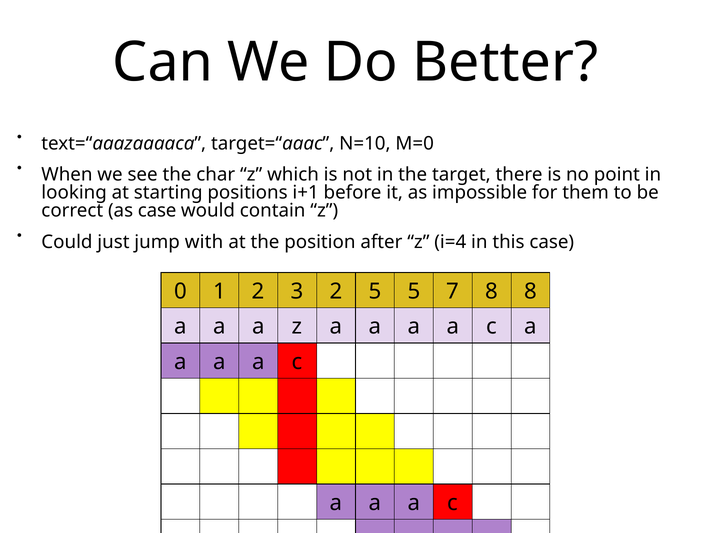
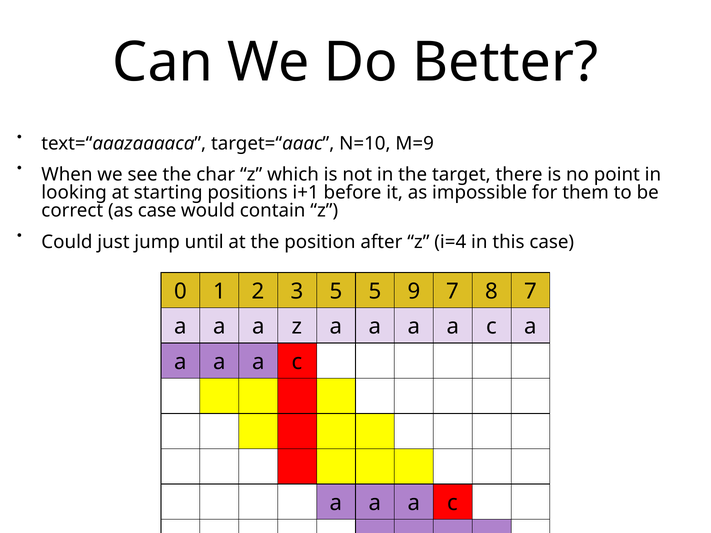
M=0: M=0 -> M=9 (415, 143)
with: with -> until (204, 242)
3 2: 2 -> 5 (336, 292)
5 5: 5 -> 9 (414, 292)
8 8: 8 -> 7 (531, 292)
